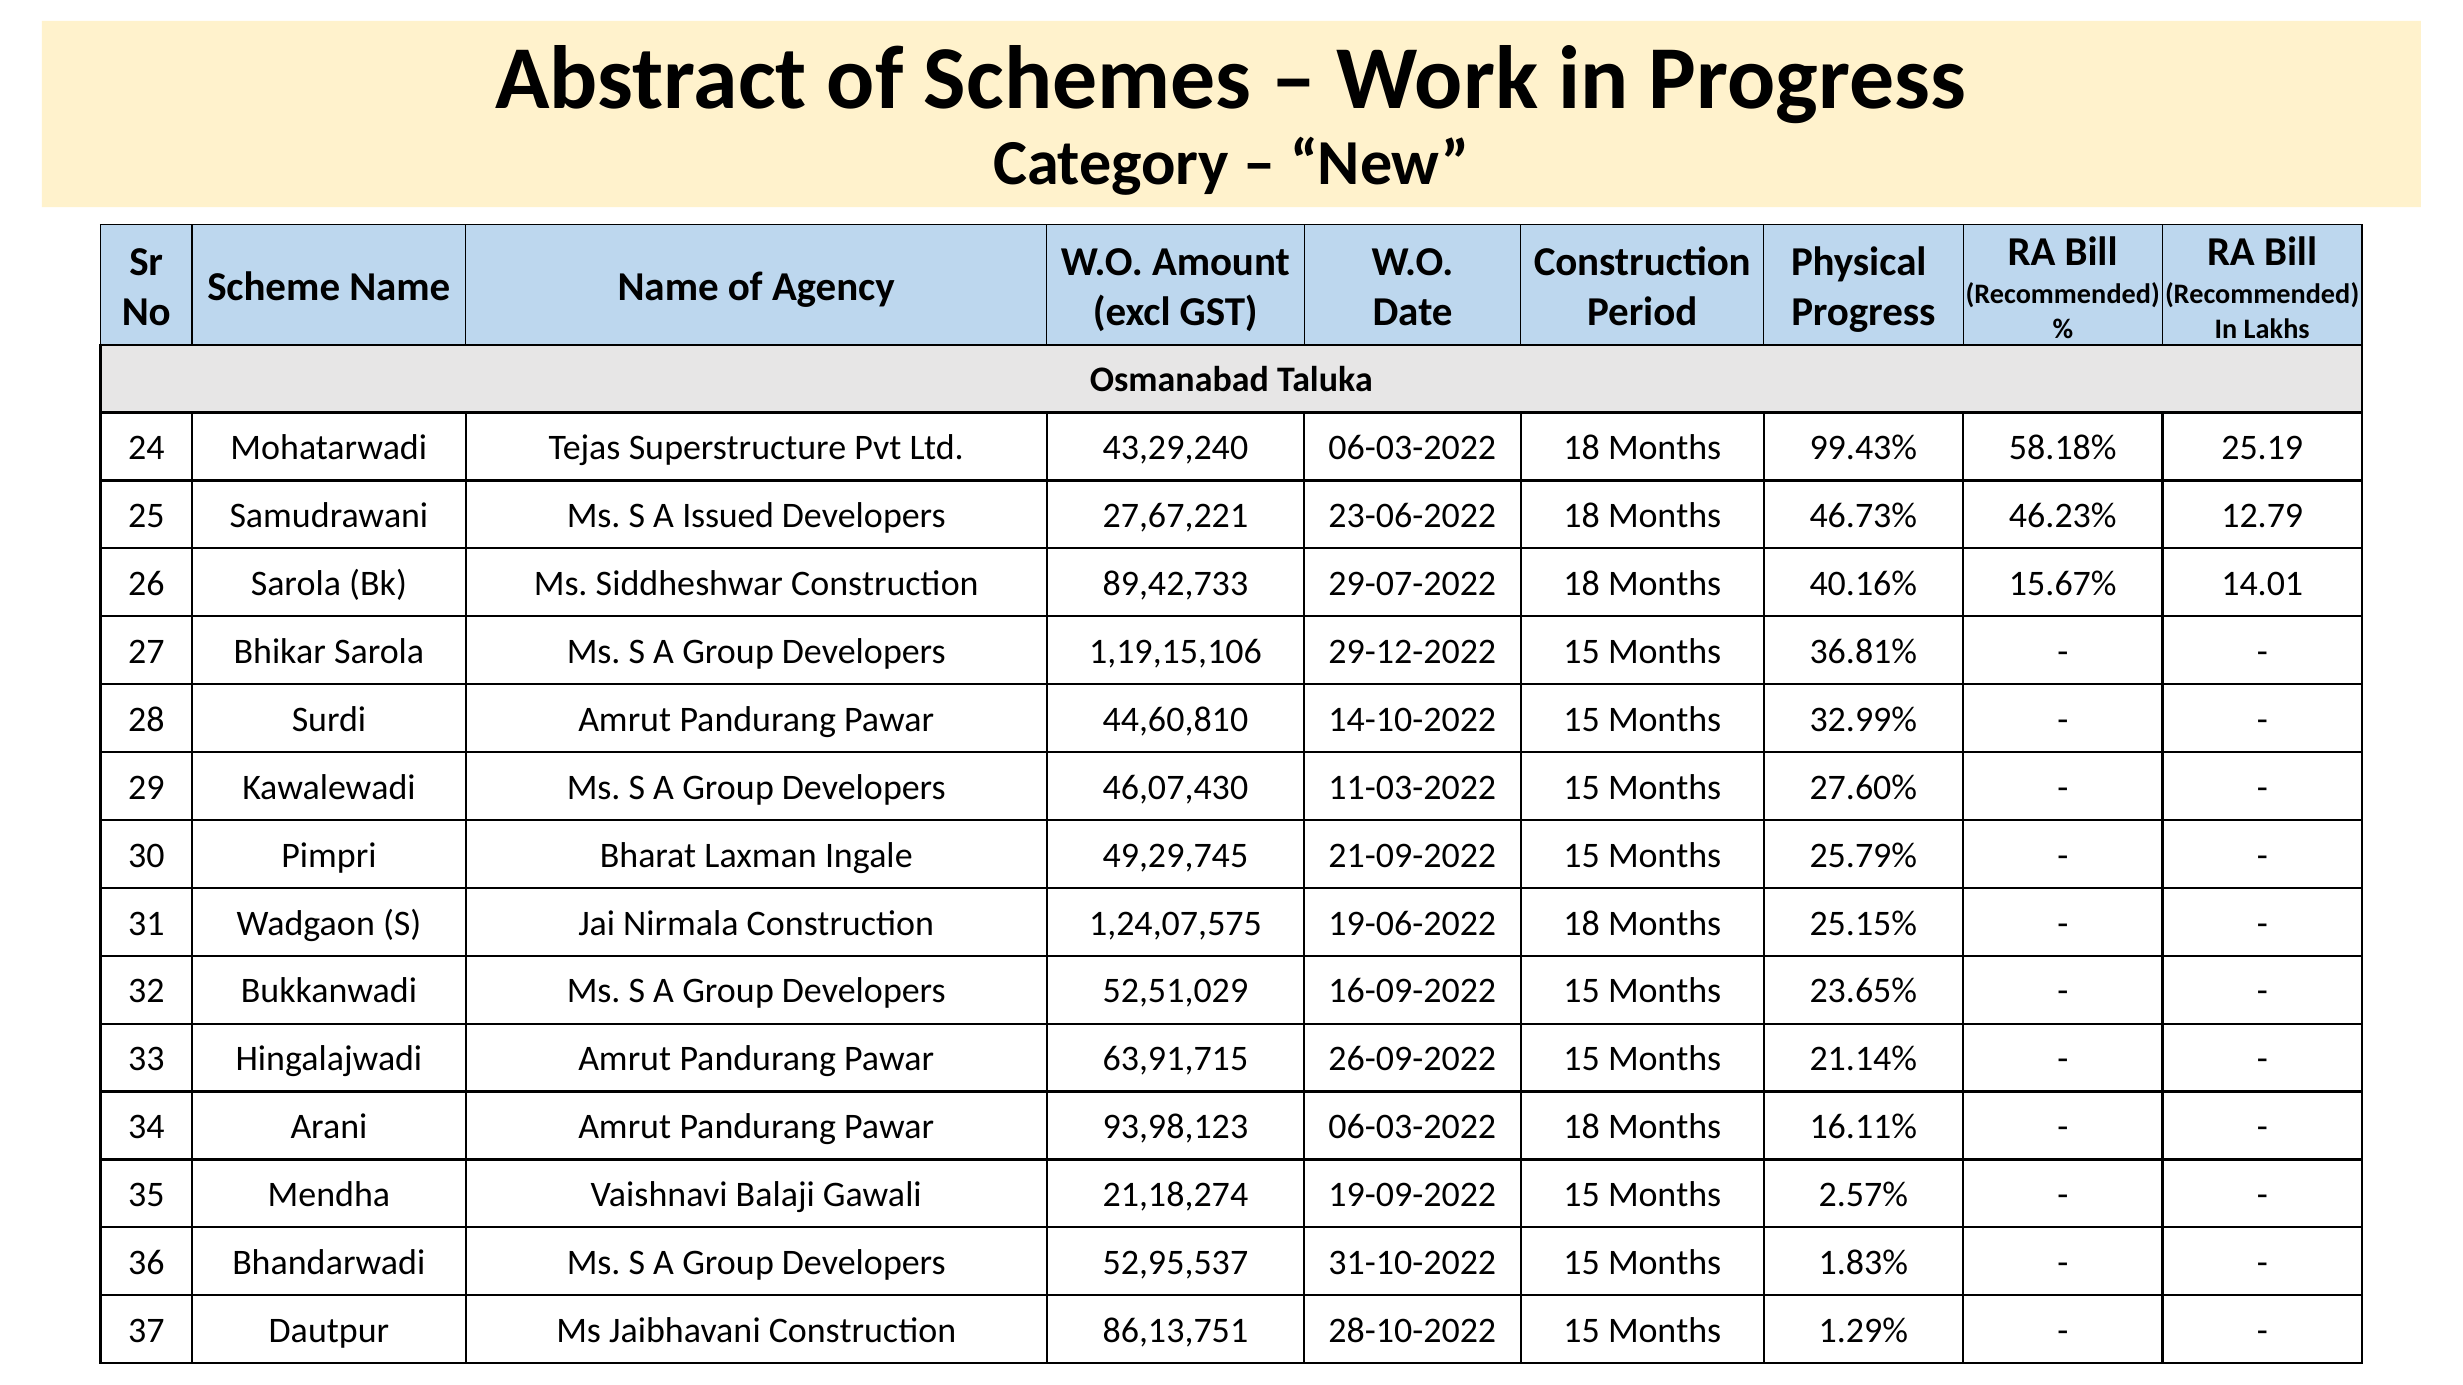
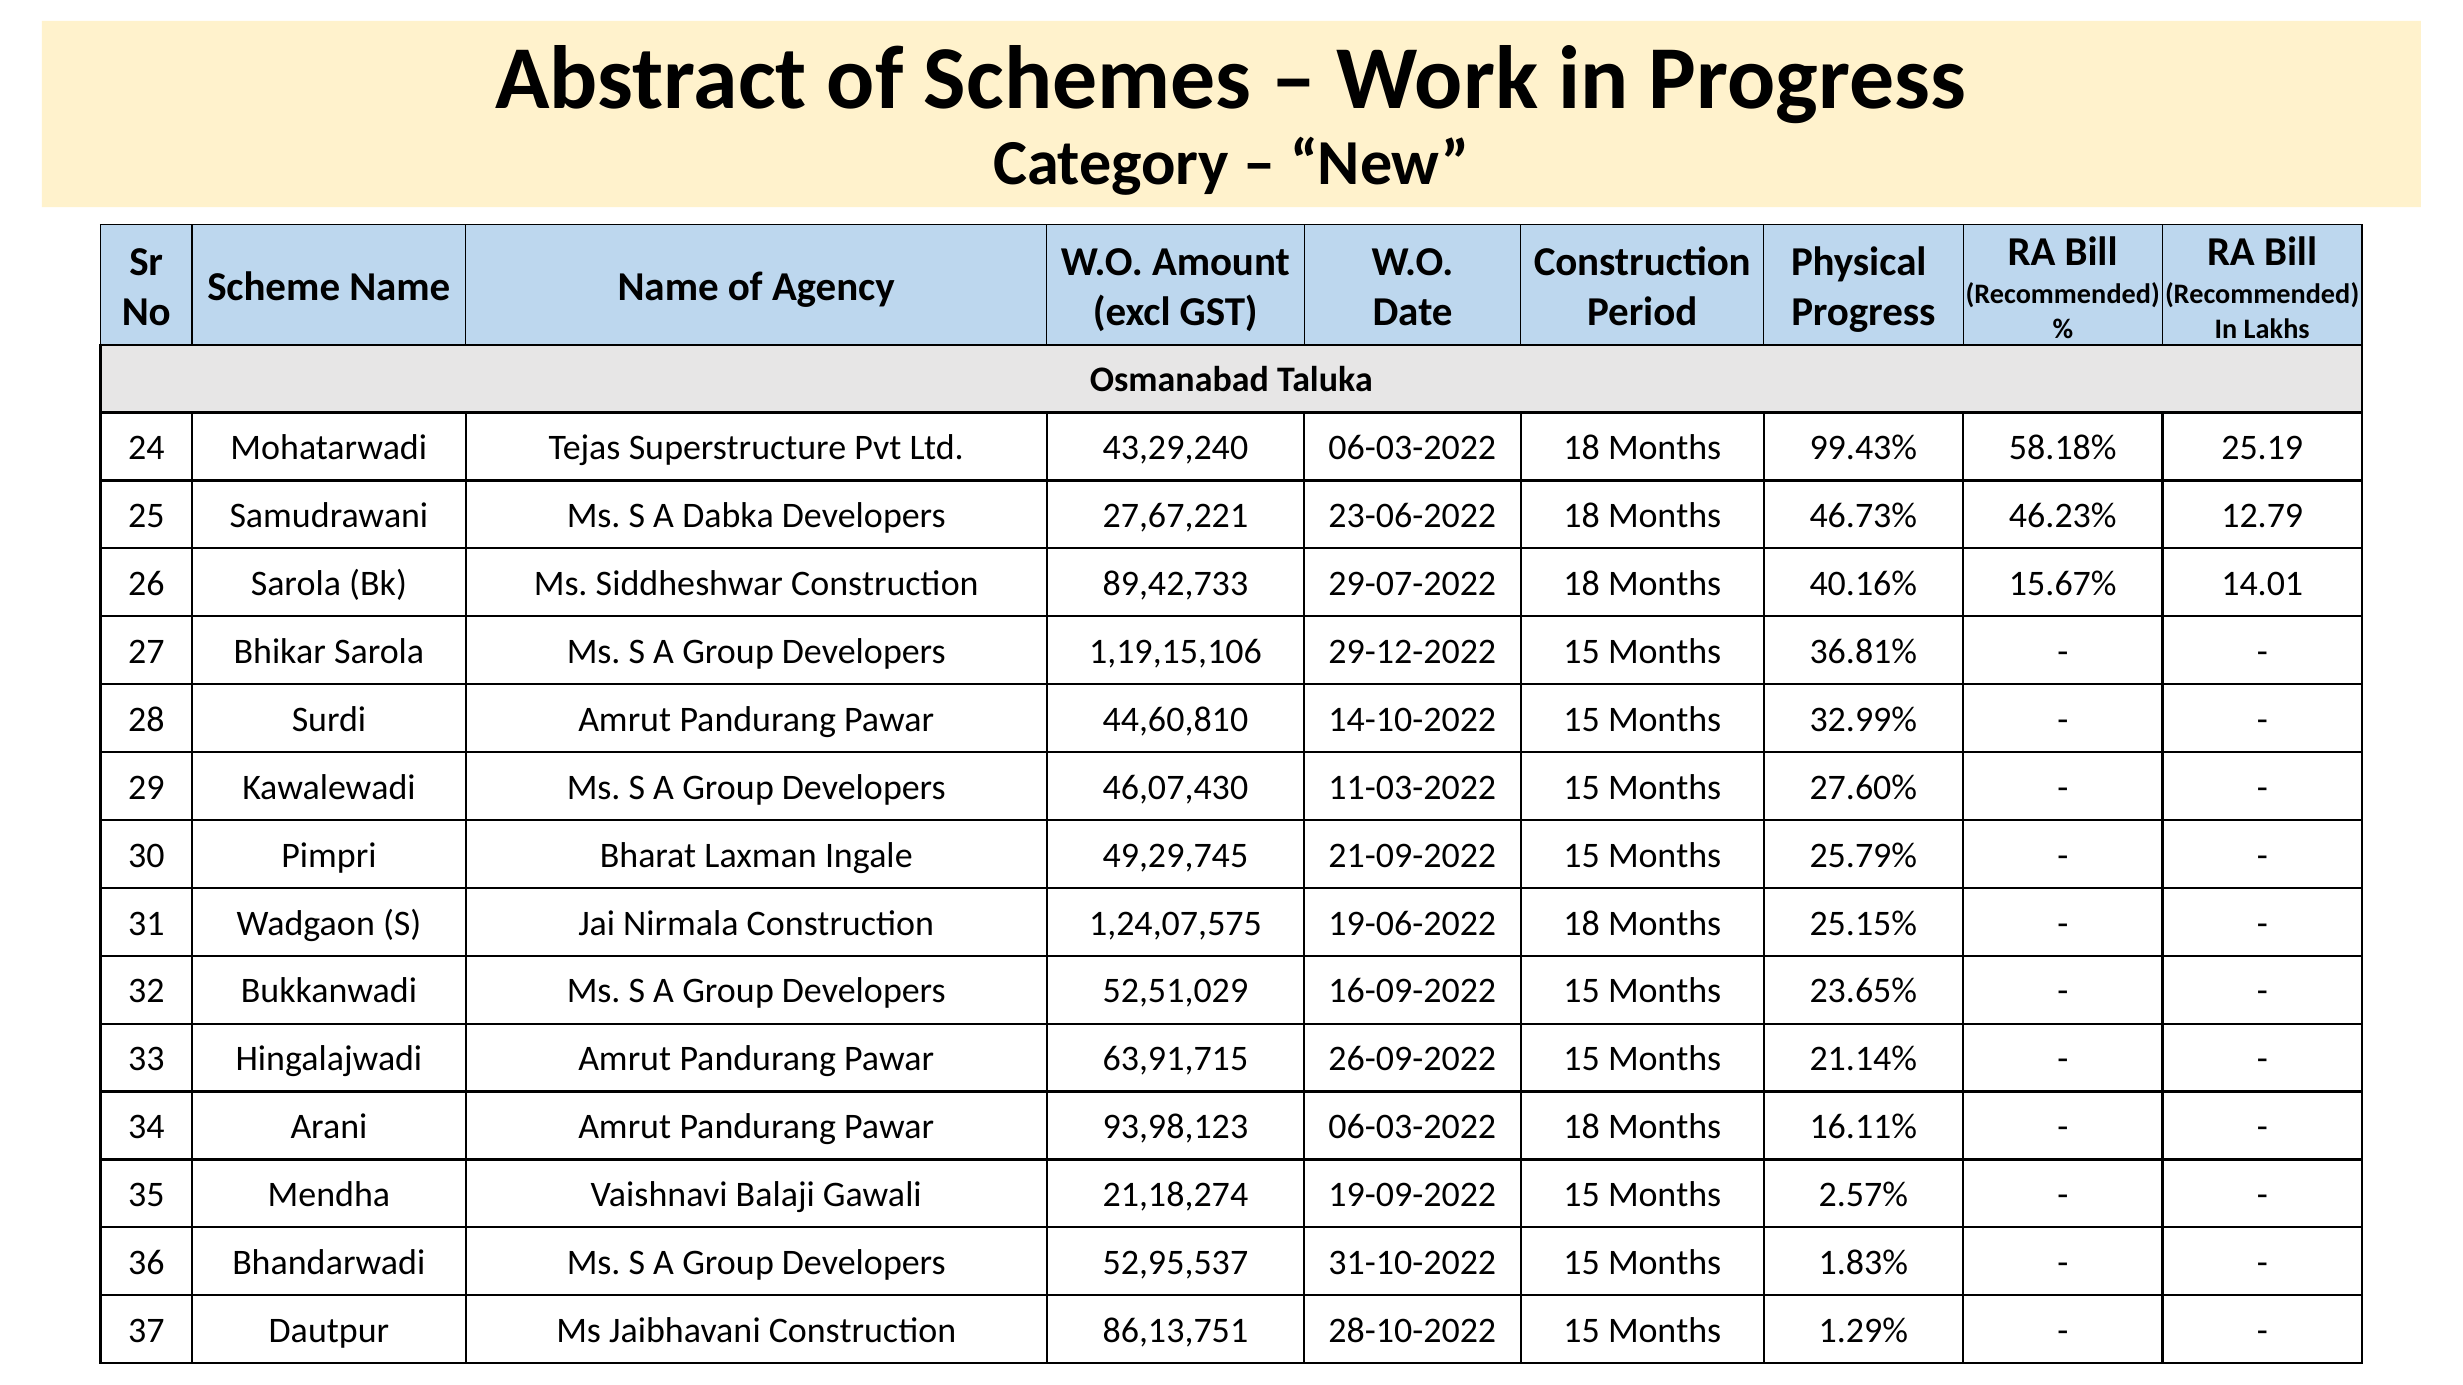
Issued: Issued -> Dabka (728, 516)
